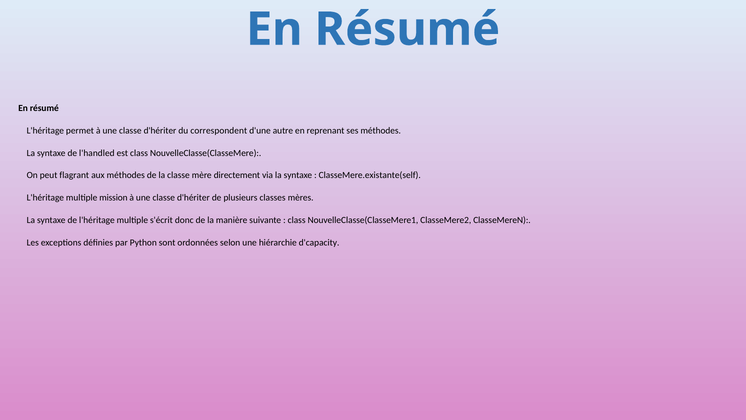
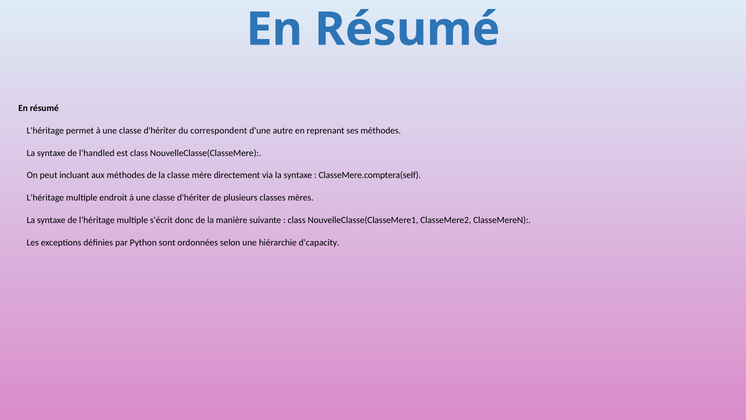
flagrant: flagrant -> incluant (74, 175)
ClasseMere.existante(self: ClasseMere.existante(self -> ClasseMere.comptera(self (370, 175)
mission: mission -> endroit (113, 198)
